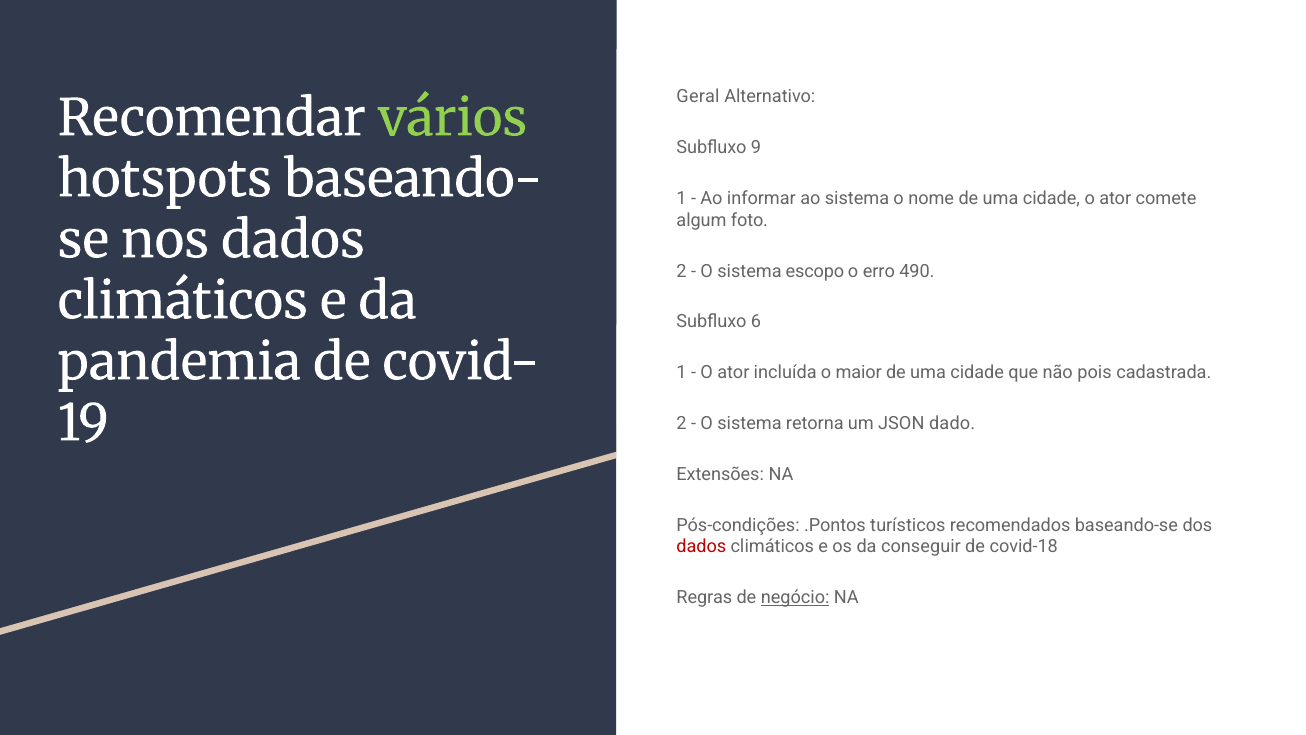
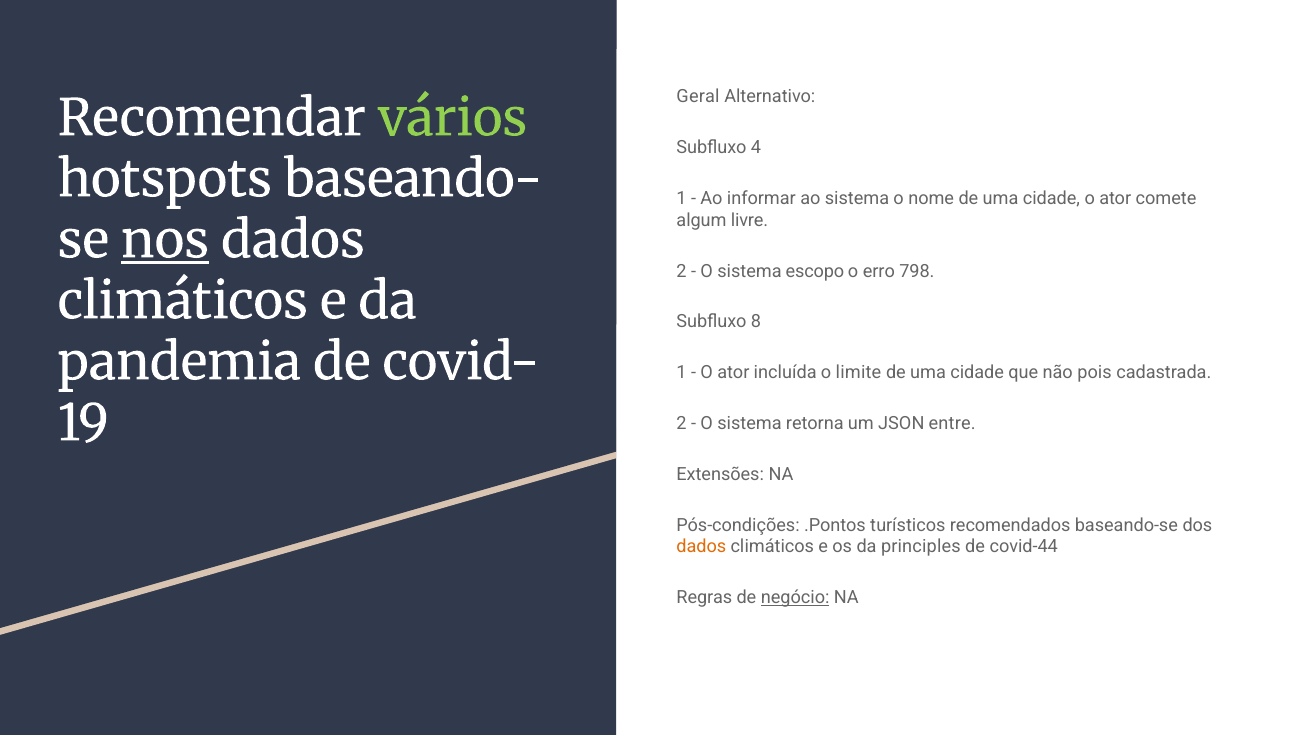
9: 9 -> 4 (756, 148)
foto: foto -> livre (749, 220)
nos underline: none -> present (165, 241)
490: 490 -> 798 (917, 271)
6: 6 -> 8 (756, 322)
maior: maior -> limite (859, 373)
dado: dado -> entre (952, 423)
dados colour: red -> orange (701, 547)
conseguir: conseguir -> principles (921, 547)
covid-18: covid-18 -> covid-44 (1024, 547)
